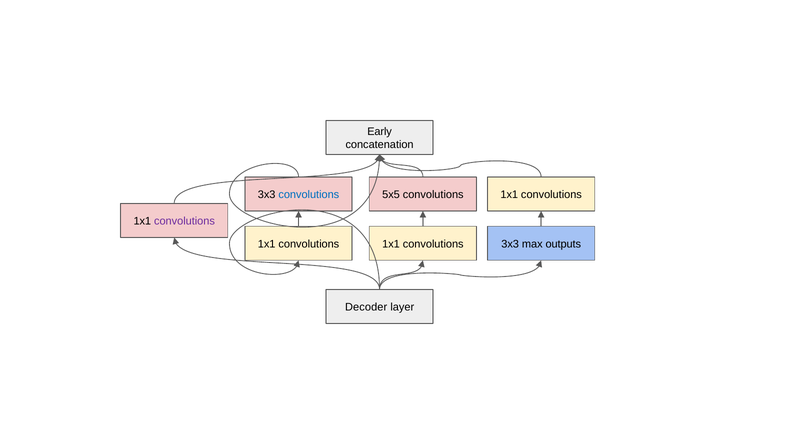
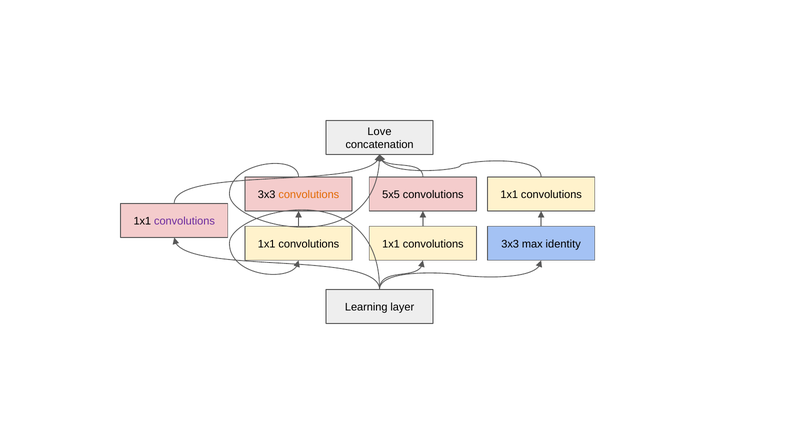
Early: Early -> Love (379, 132)
convolutions colour: blue -> orange (309, 195)
outputs: outputs -> identity (563, 244)
Decoder: Decoder -> Learning (366, 308)
